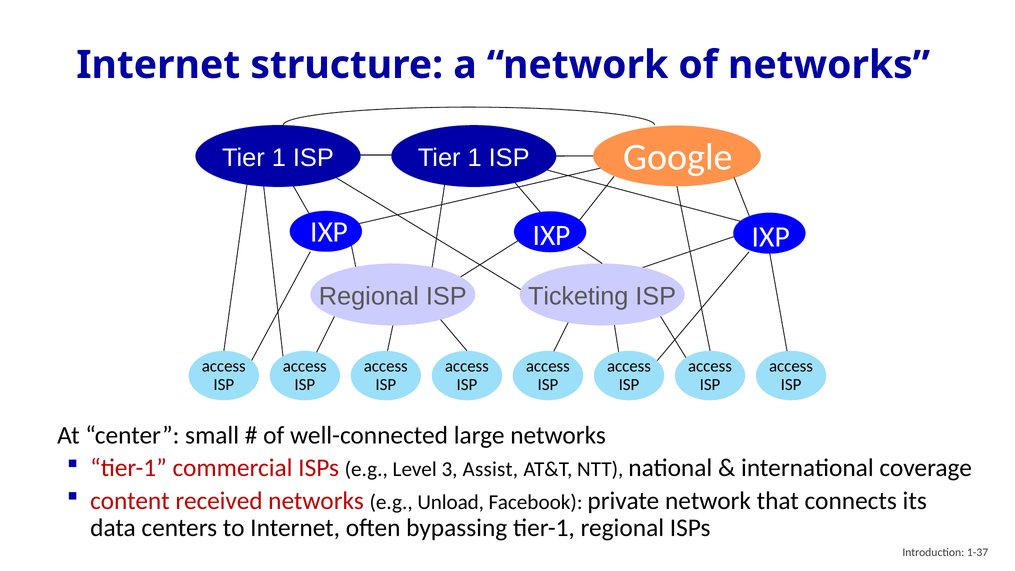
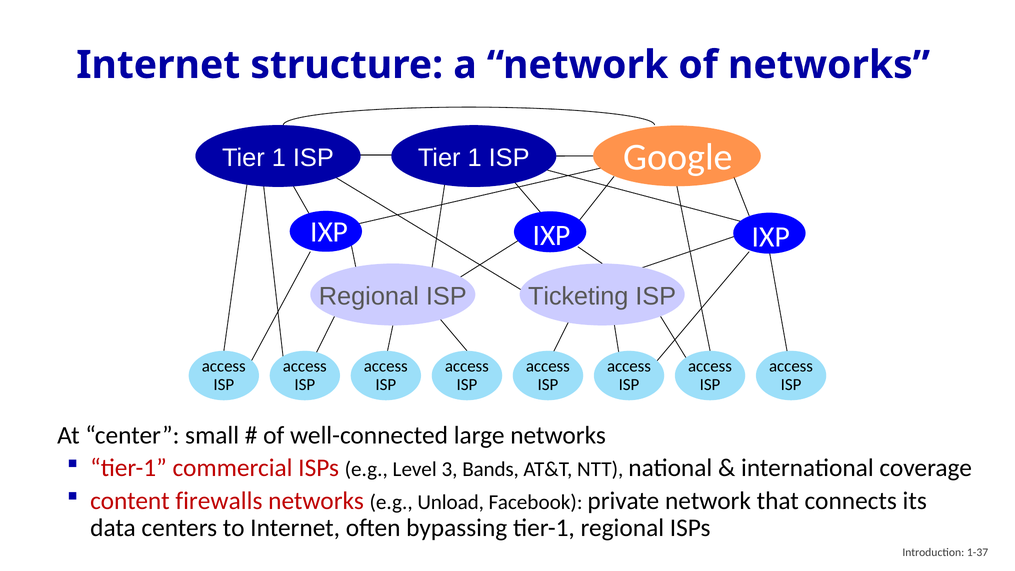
Assist: Assist -> Bands (491, 469)
received: received -> firewalls (219, 501)
